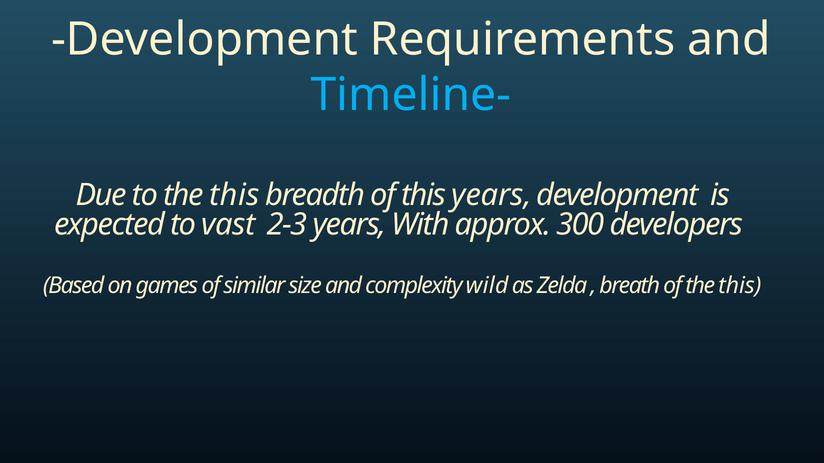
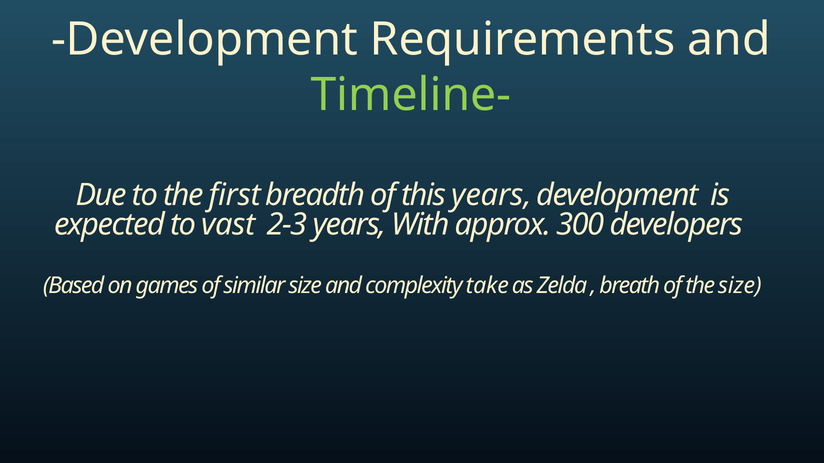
Timeline- colour: light blue -> light green (411, 95)
to the this: this -> first (235, 195)
wild: wild -> take (487, 286)
of the this: this -> size (740, 286)
